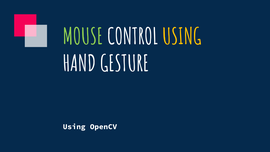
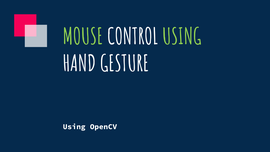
USING colour: yellow -> light green (182, 37)
